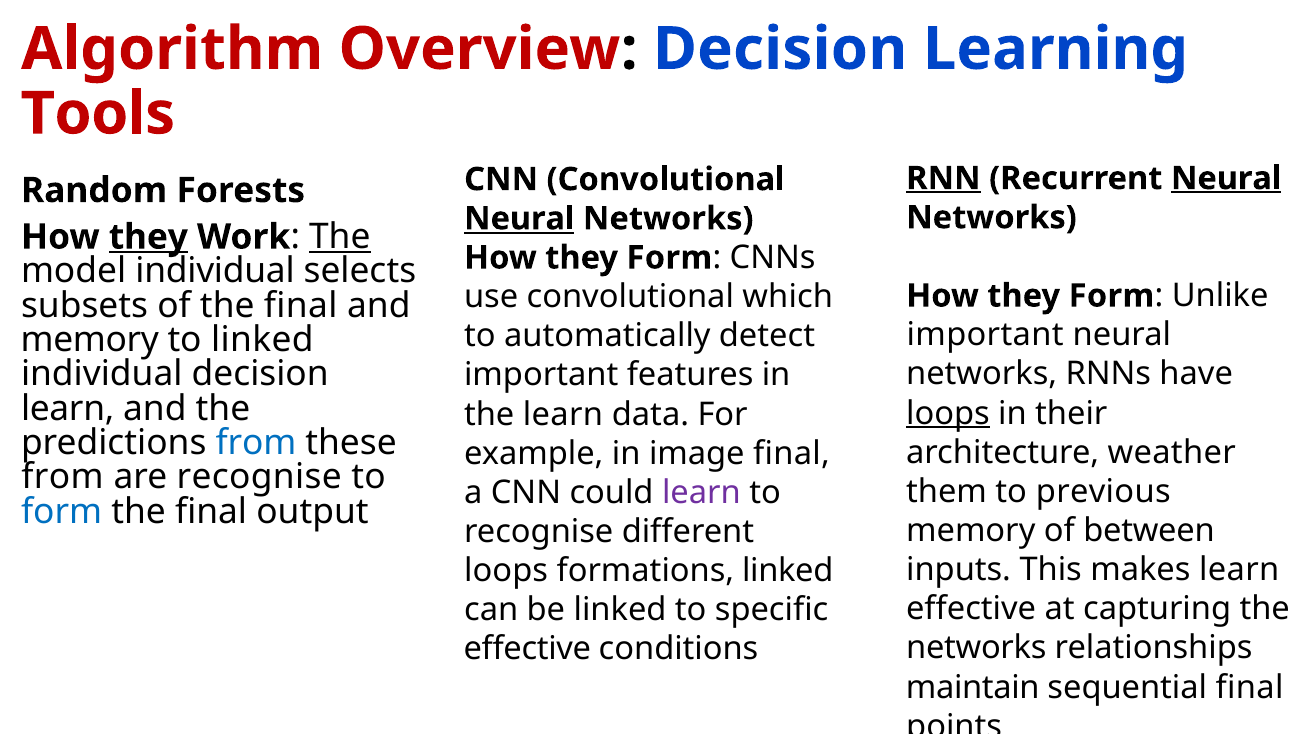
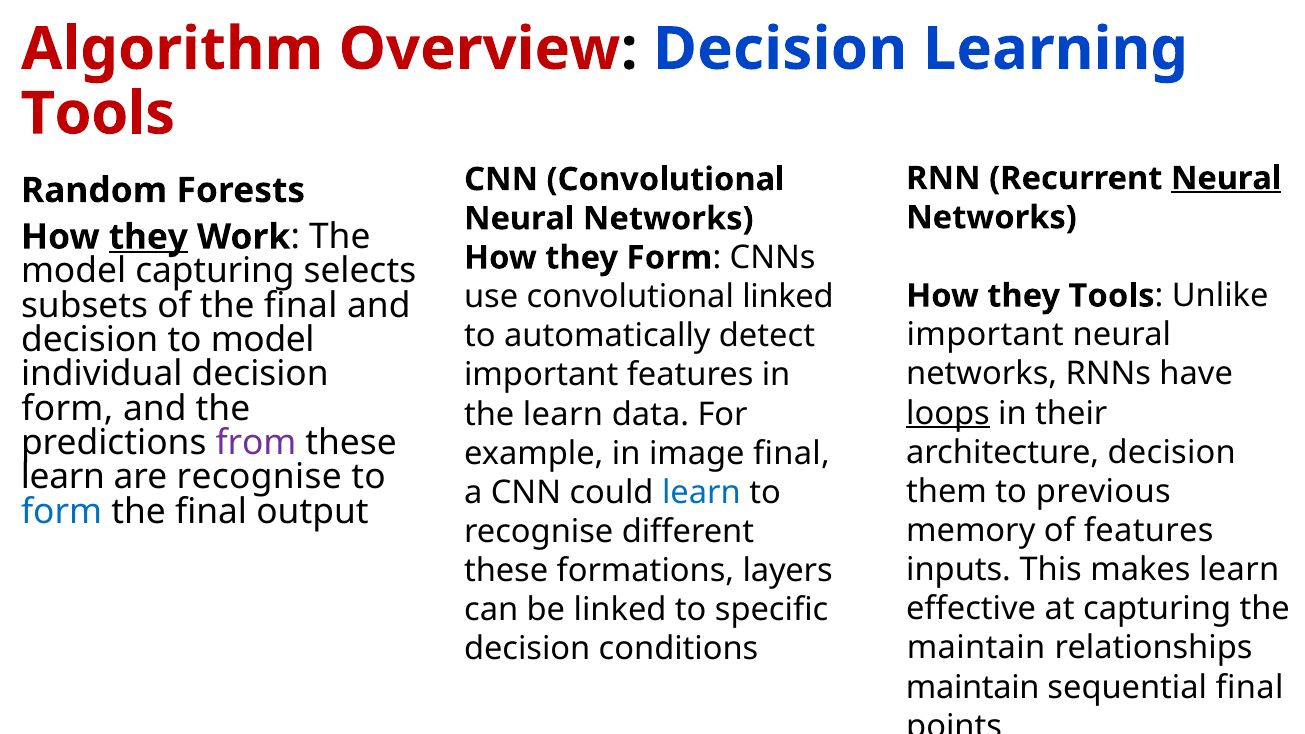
RNN underline: present -> none (943, 178)
Neural underline: present -> none (519, 219)
The underline: present -> none (340, 237)
model individual: individual -> capturing (215, 271)
convolutional which: which -> linked (788, 297)
Form: Form -> Tools (1112, 296)
memory: memory -> decision (90, 340)
to linked: linked -> model (263, 340)
learn: learn -> form (67, 409)
from colour: blue -> purple (256, 443)
architecture weather: weather -> decision (1172, 452)
from: from -> learn (63, 477)
learn colour: purple -> blue (701, 493)
of between: between -> features (1149, 531)
loops: loops -> these (506, 571)
formations linked: linked -> layers (788, 571)
networks: networks -> maintain (976, 648)
effective: effective -> decision (527, 649)
